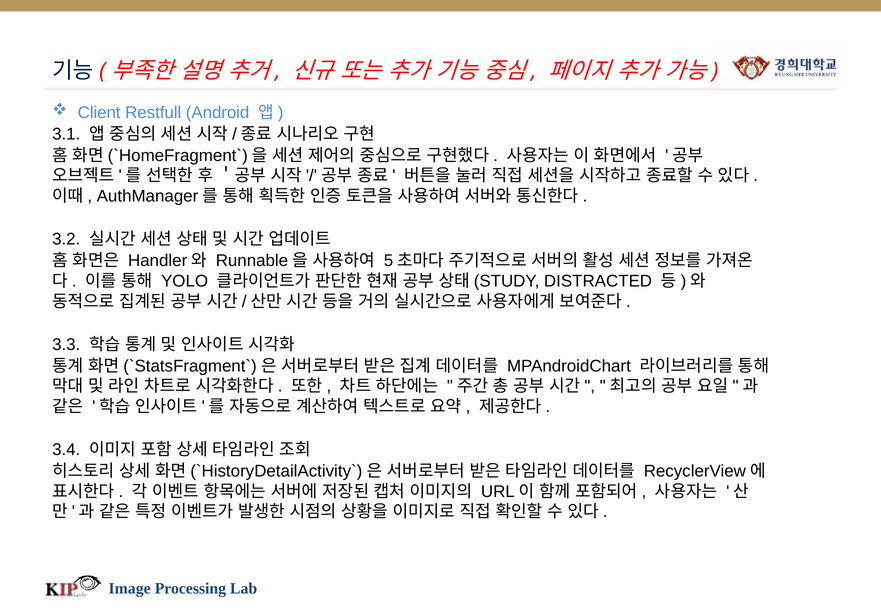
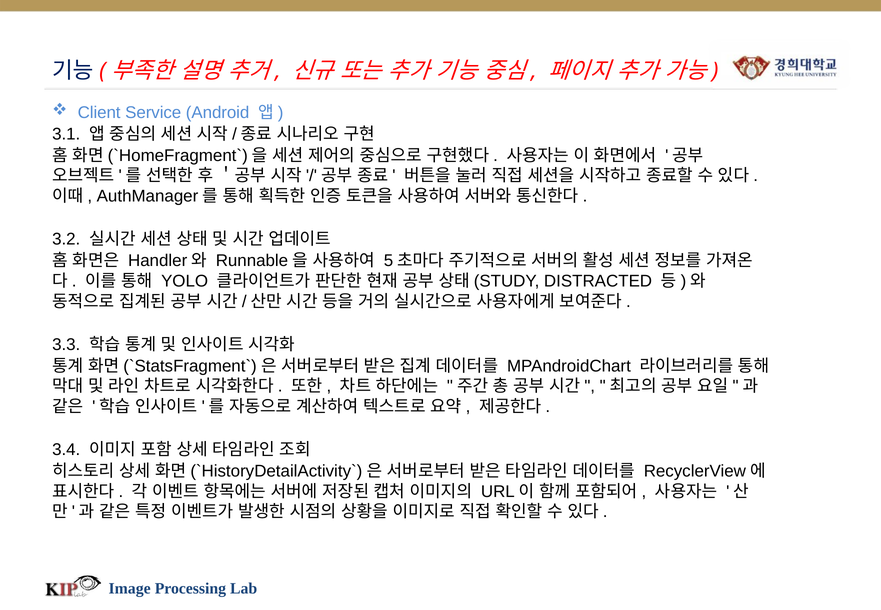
Restfull: Restfull -> Service (153, 113)
